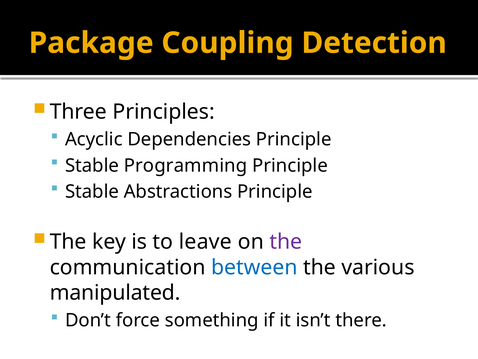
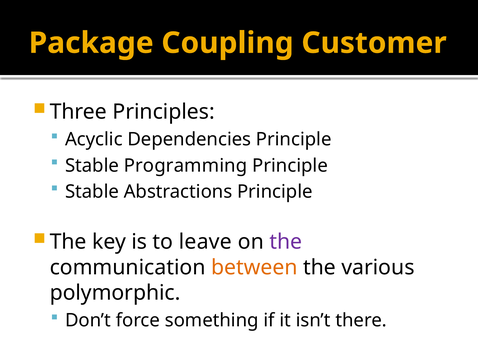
Detection: Detection -> Customer (374, 43)
between colour: blue -> orange (254, 267)
manipulated: manipulated -> polymorphic (115, 292)
